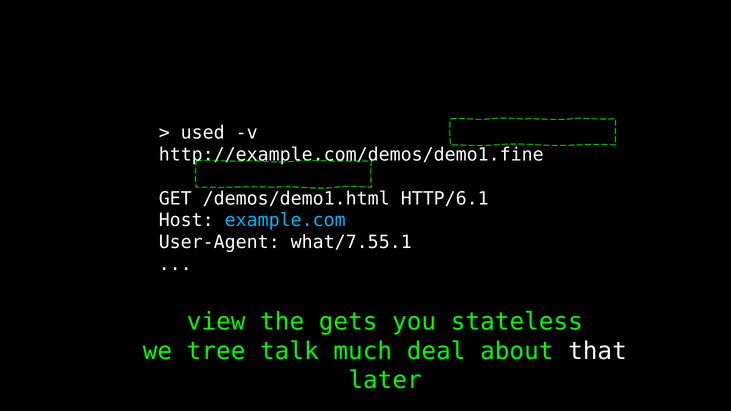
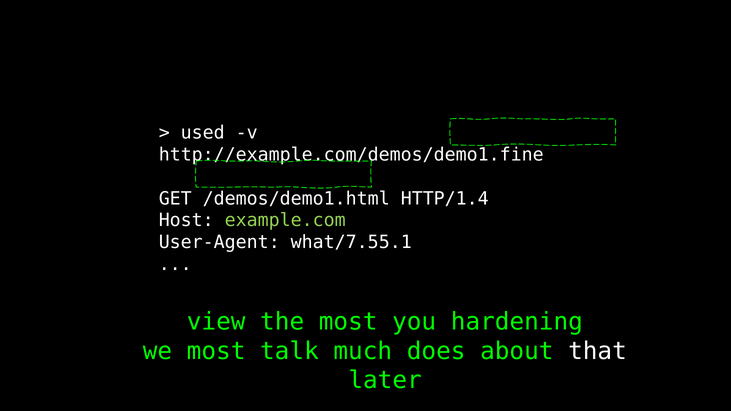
HTTP/6.1: HTTP/6.1 -> HTTP/1.4 (445, 199)
example.com colour: light blue -> light green (285, 221)
the gets: gets -> most (348, 322)
stateless: stateless -> hardening (517, 322)
we tree: tree -> most (216, 351)
deal: deal -> does (436, 351)
